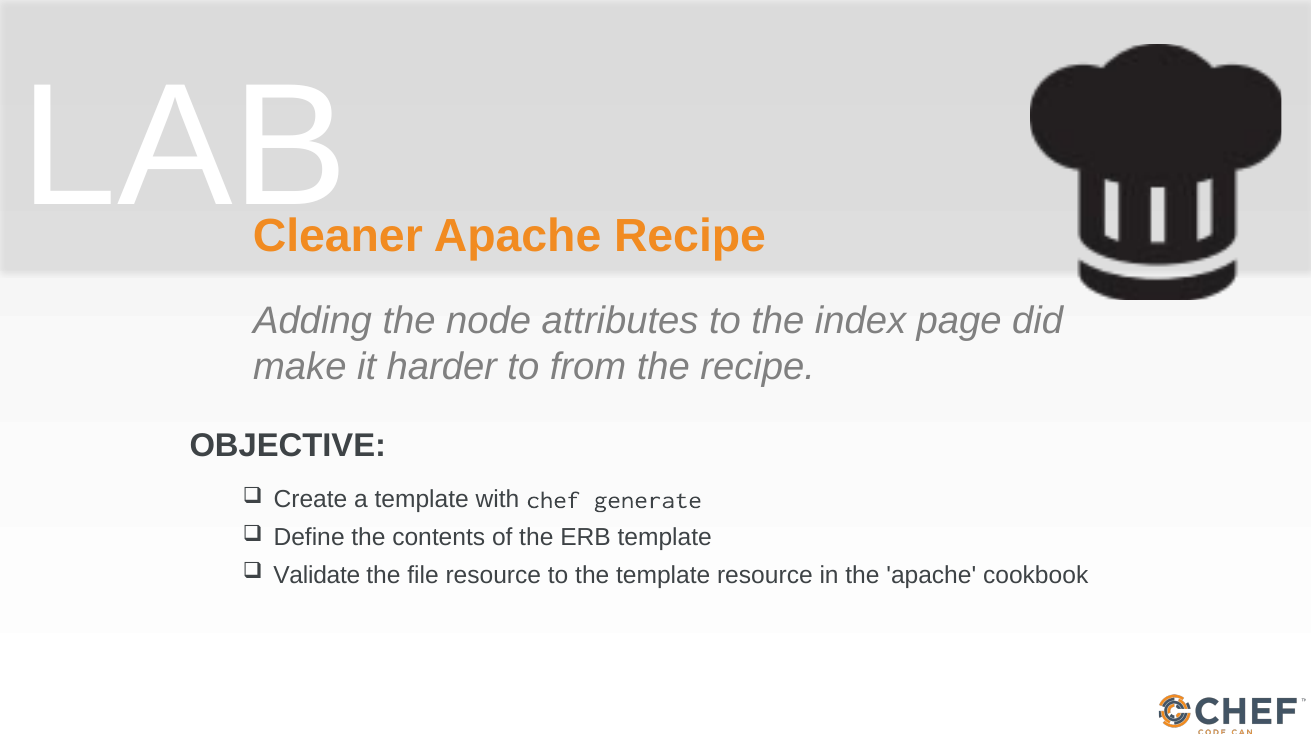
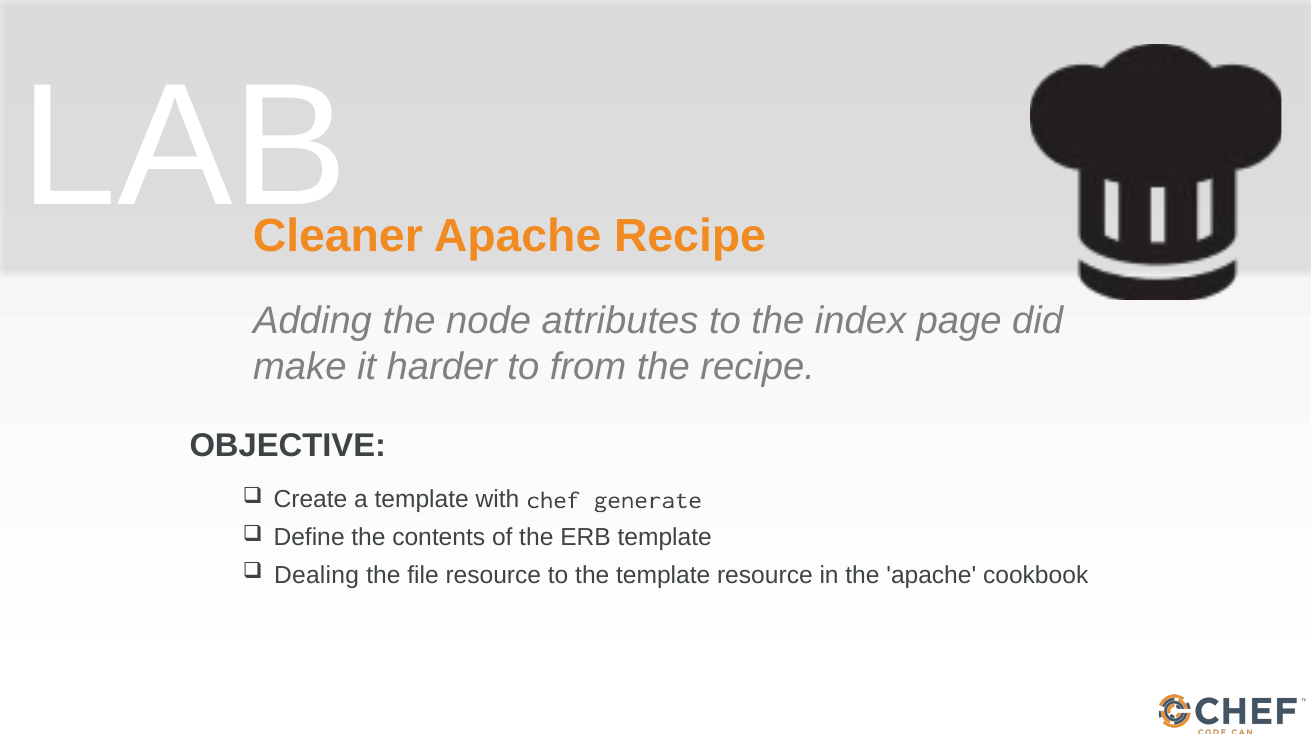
Validate: Validate -> Dealing (317, 575)
